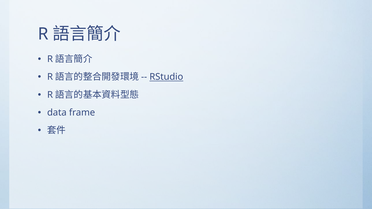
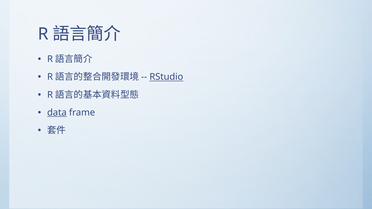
data underline: none -> present (57, 113)
